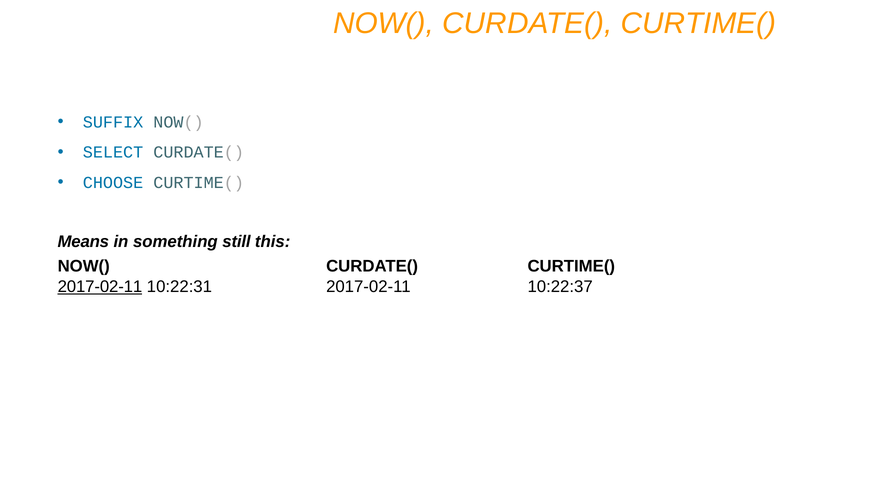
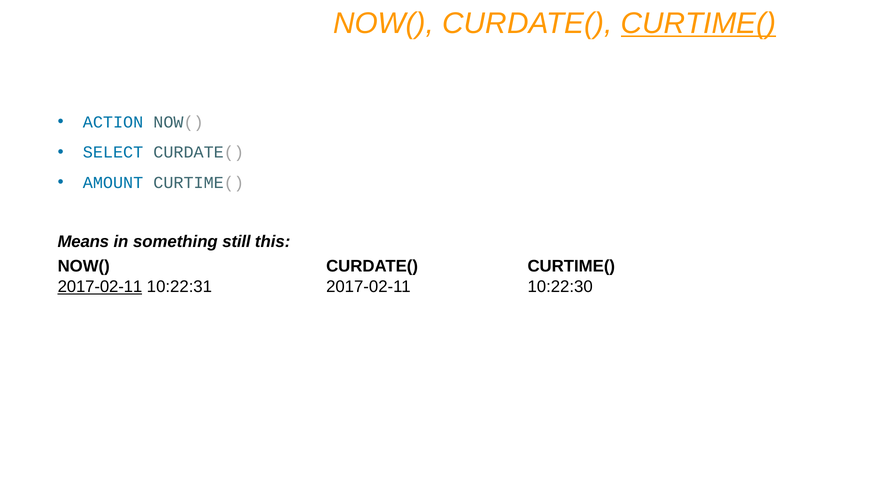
CURTIME( underline: none -> present (698, 23)
SUFFIX: SUFFIX -> ACTION (113, 122)
CHOOSE: CHOOSE -> AMOUNT (113, 182)
10:22:37: 10:22:37 -> 10:22:30 (560, 286)
